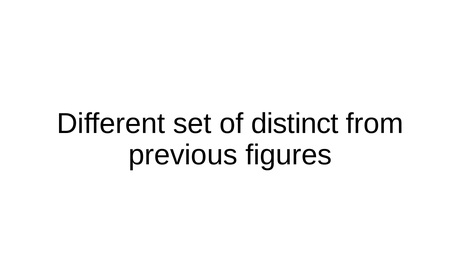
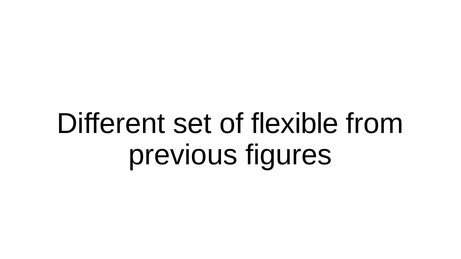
distinct: distinct -> flexible (295, 124)
